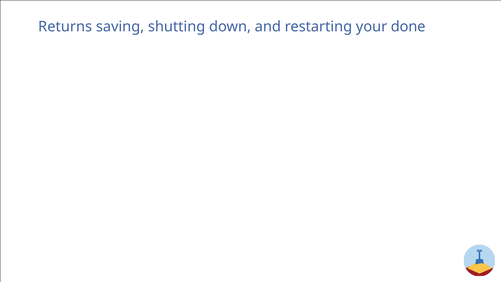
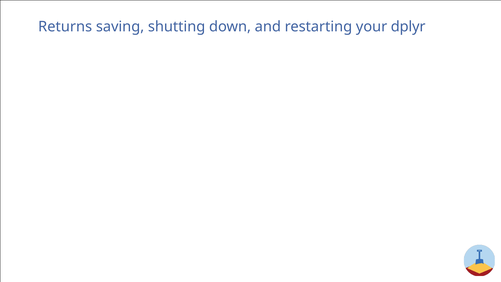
done: done -> dplyr (408, 27)
